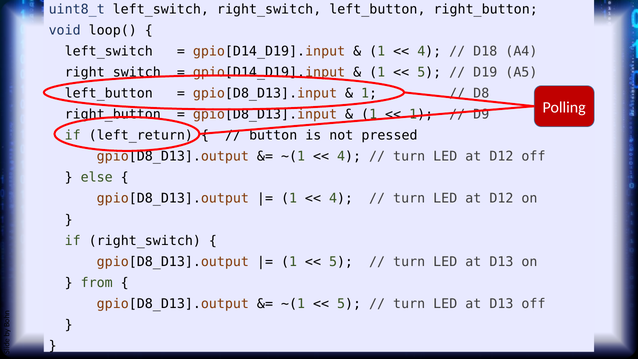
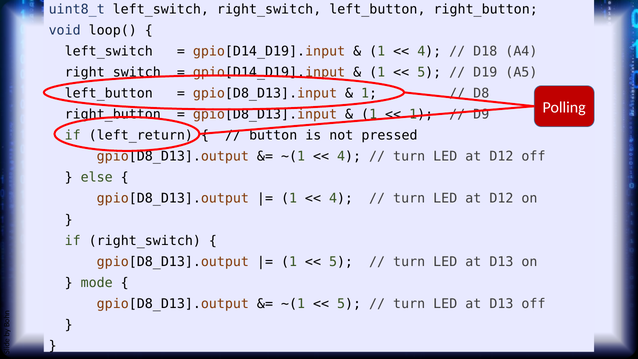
from: from -> mode (97, 283)
